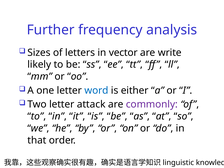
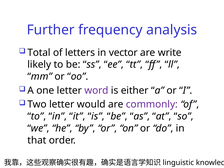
Sizes: Sizes -> Total (39, 53)
word colour: blue -> purple (96, 90)
attack: attack -> would (91, 104)
